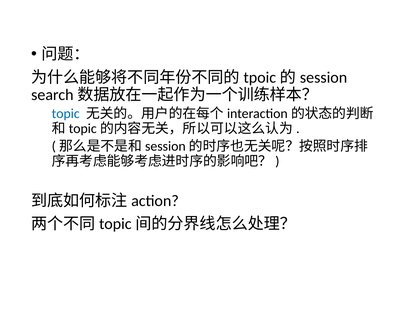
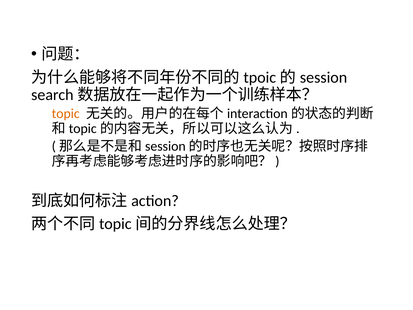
topic colour: blue -> orange (66, 114)
